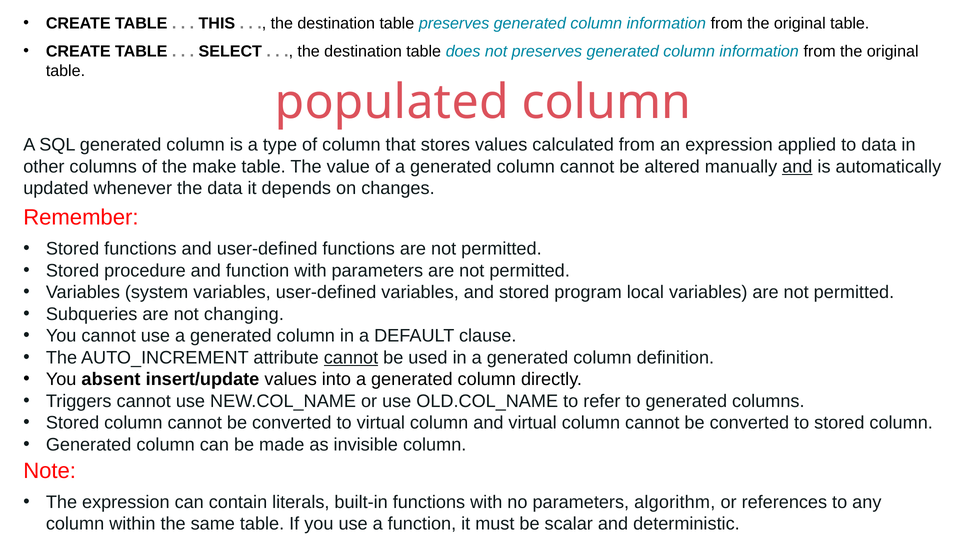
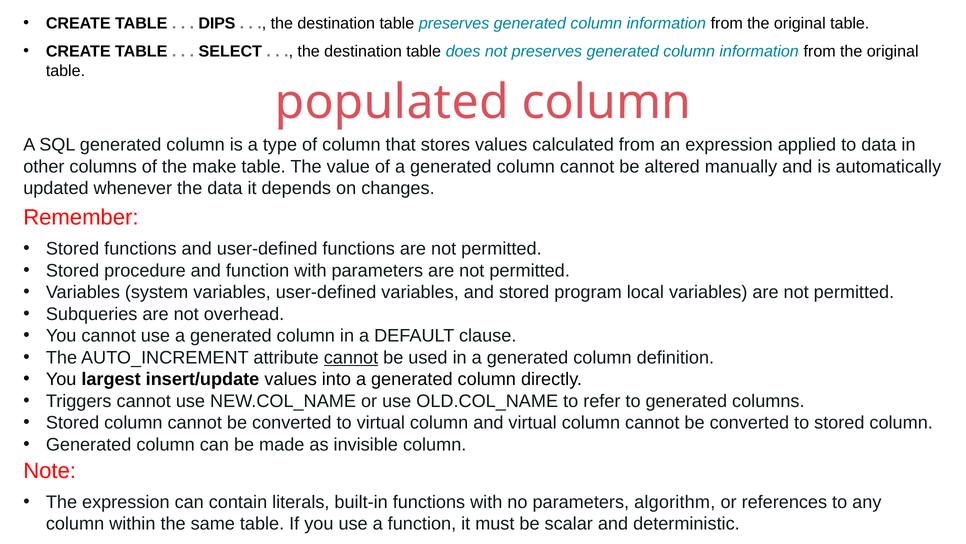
THIS: THIS -> DIPS (217, 24)
and underline: present -> none (797, 166)
changing: changing -> overhead (244, 314)
absent: absent -> largest (111, 379)
